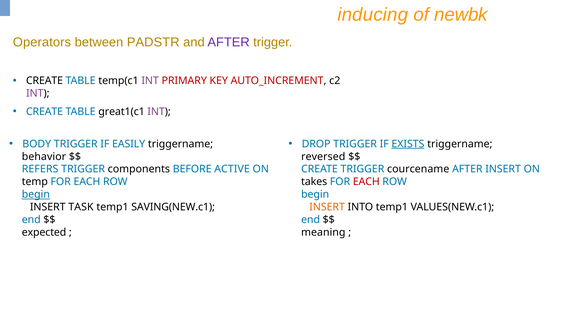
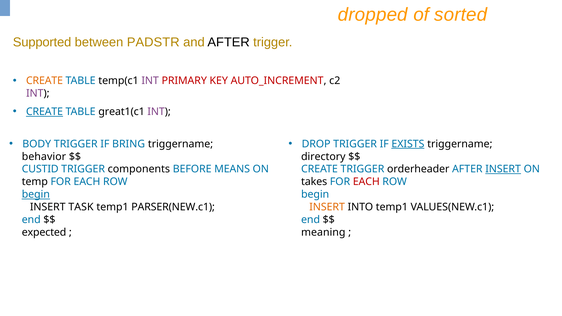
inducing: inducing -> dropped (373, 15)
newbk: newbk -> sorted (461, 15)
Operators: Operators -> Supported (42, 42)
AFTER colour: purple -> black (229, 42)
CREATE colour: black -> orange (45, 81)
CREATE underline: none -> present (45, 112)
EASILY: EASILY -> BRING (129, 144)
reversed: reversed -> directory (323, 157)
REFERS: REFERS -> CUSTID (40, 169)
ACTIVE: ACTIVE -> MEANS (232, 169)
courcename: courcename -> orderheader (418, 169)
INSERT underline: none -> present (503, 169)
SAVING(NEW.c1: SAVING(NEW.c1 -> PARSER(NEW.c1 (173, 207)
